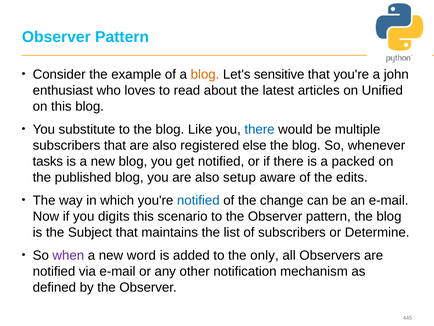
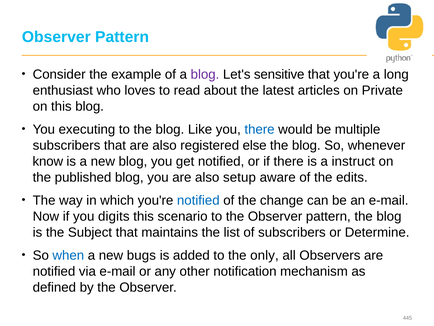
blog colour: orange -> purple (205, 74)
john: john -> long (396, 74)
Unified: Unified -> Private (382, 90)
substitute: substitute -> executing (87, 129)
tasks: tasks -> know (48, 161)
packed: packed -> instruct (353, 161)
when colour: purple -> blue (68, 255)
word: word -> bugs (141, 255)
